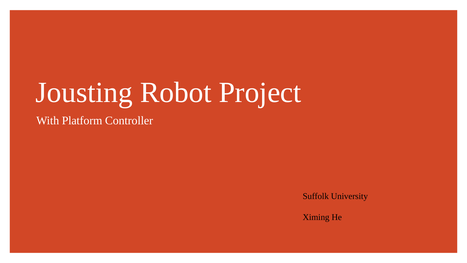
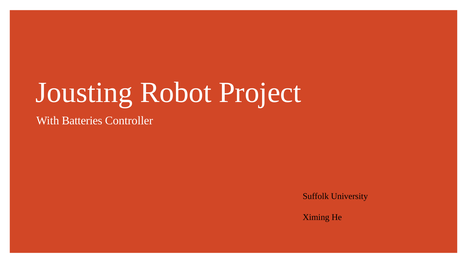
Platform: Platform -> Batteries (82, 120)
